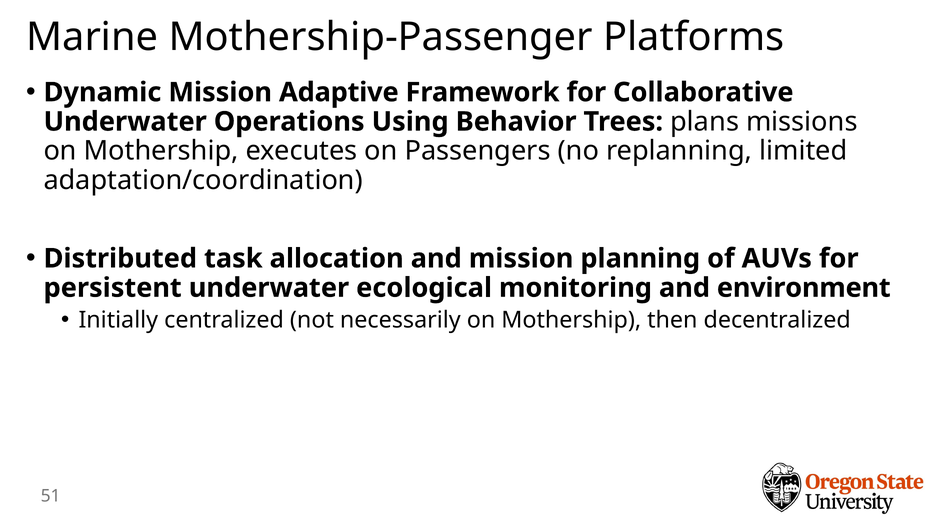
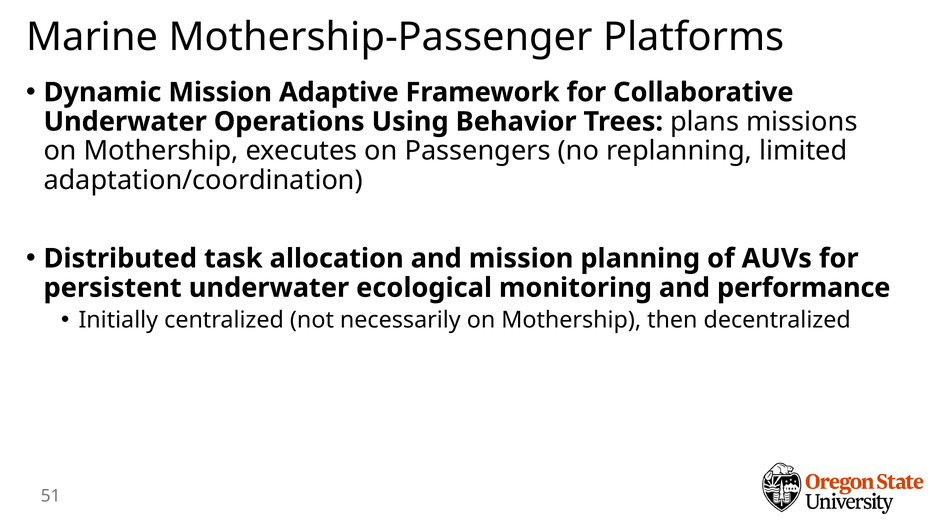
environment: environment -> performance (804, 288)
